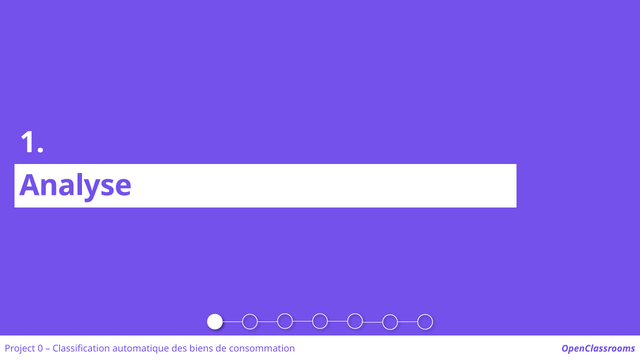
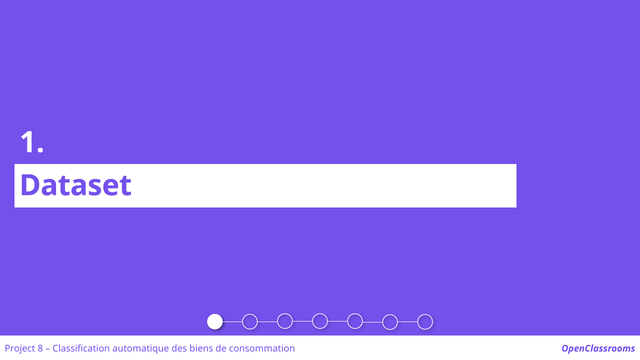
Analyse: Analyse -> Dataset (76, 186)
0: 0 -> 8 (40, 349)
